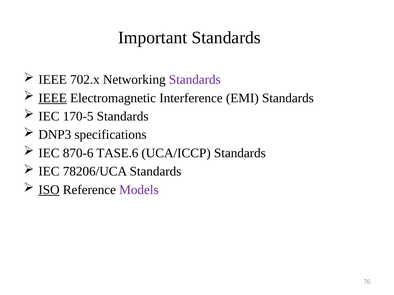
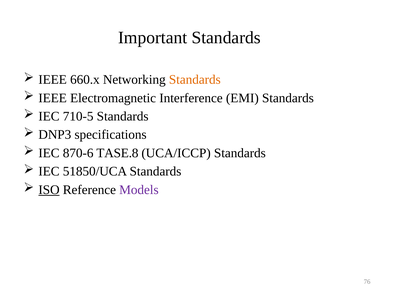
702.x: 702.x -> 660.x (85, 80)
Standards colour: purple -> orange (195, 80)
IEEE underline: present -> none (53, 98)
170-5: 170-5 -> 710-5 (78, 116)
TASE.6: TASE.6 -> TASE.8 (117, 153)
78206/UCA: 78206/UCA -> 51850/UCA (95, 172)
